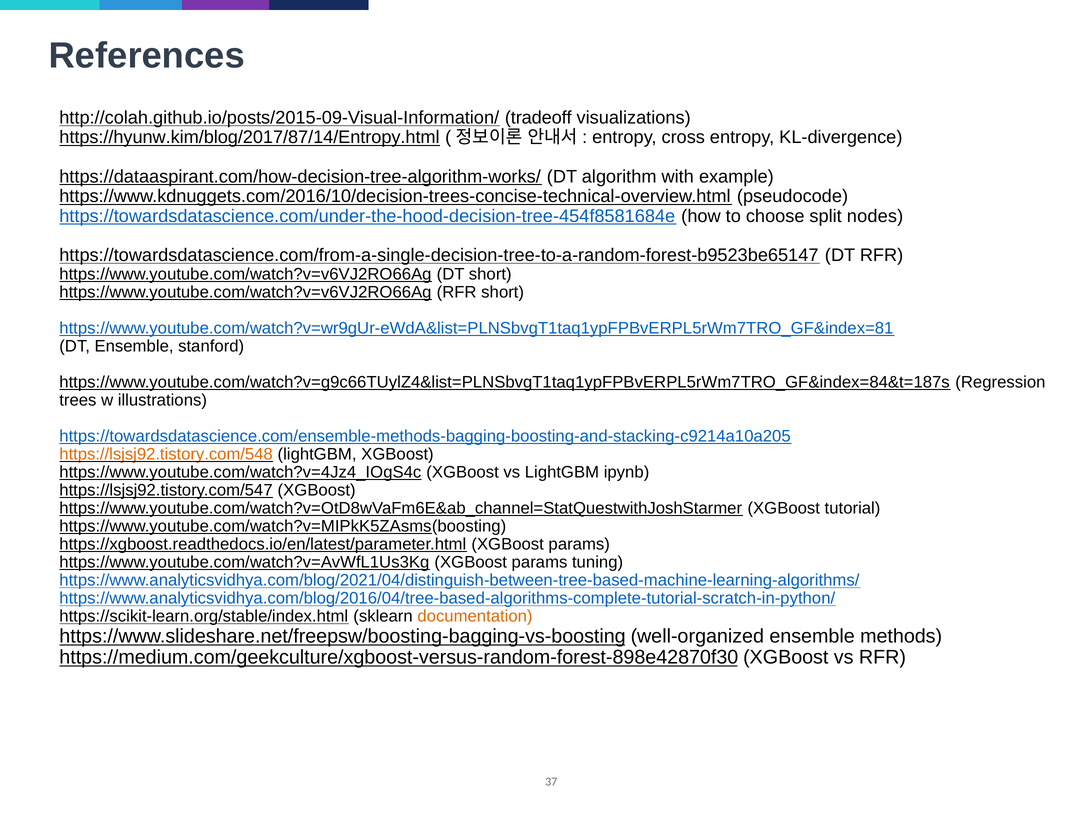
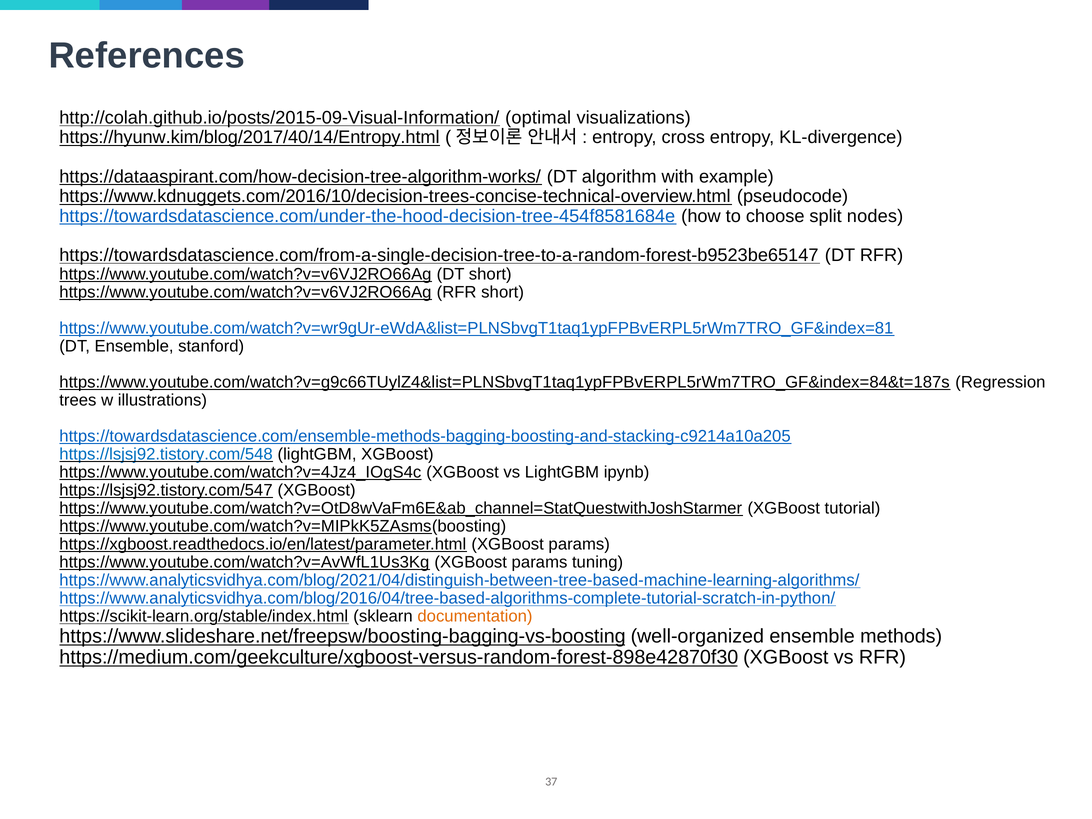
tradeoff: tradeoff -> optimal (538, 118)
https://hyunw.kim/blog/2017/87/14/Entropy.html: https://hyunw.kim/blog/2017/87/14/Entropy.html -> https://hyunw.kim/blog/2017/40/14/Entropy.html (249, 137)
https://lsjsj92.tistory.com/548 colour: orange -> blue (166, 454)
